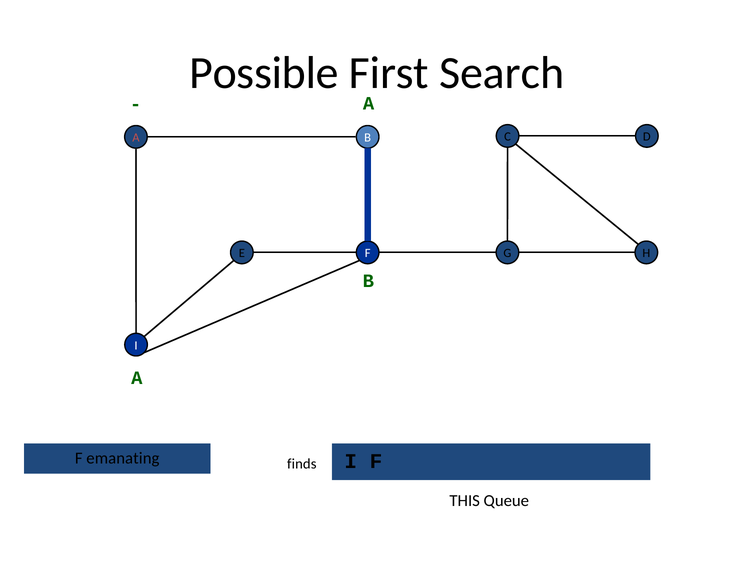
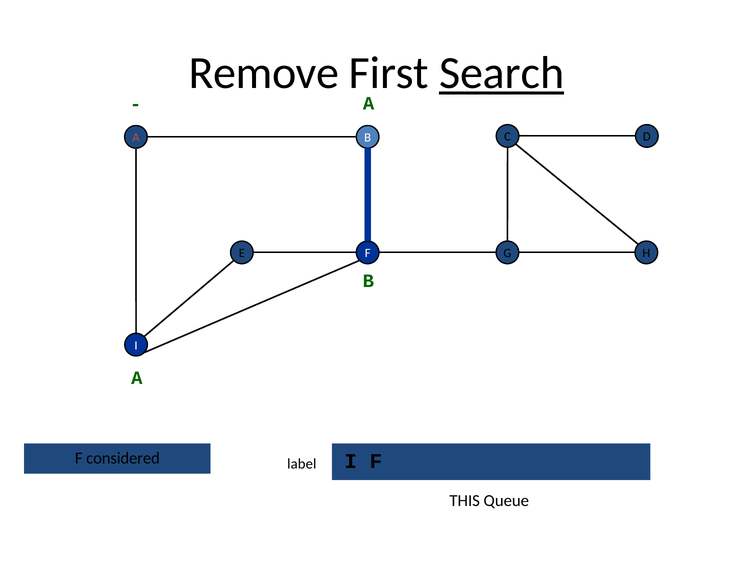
Possible: Possible -> Remove (264, 73)
Search underline: none -> present (502, 73)
emanating: emanating -> considered (123, 458)
finds: finds -> label (302, 463)
